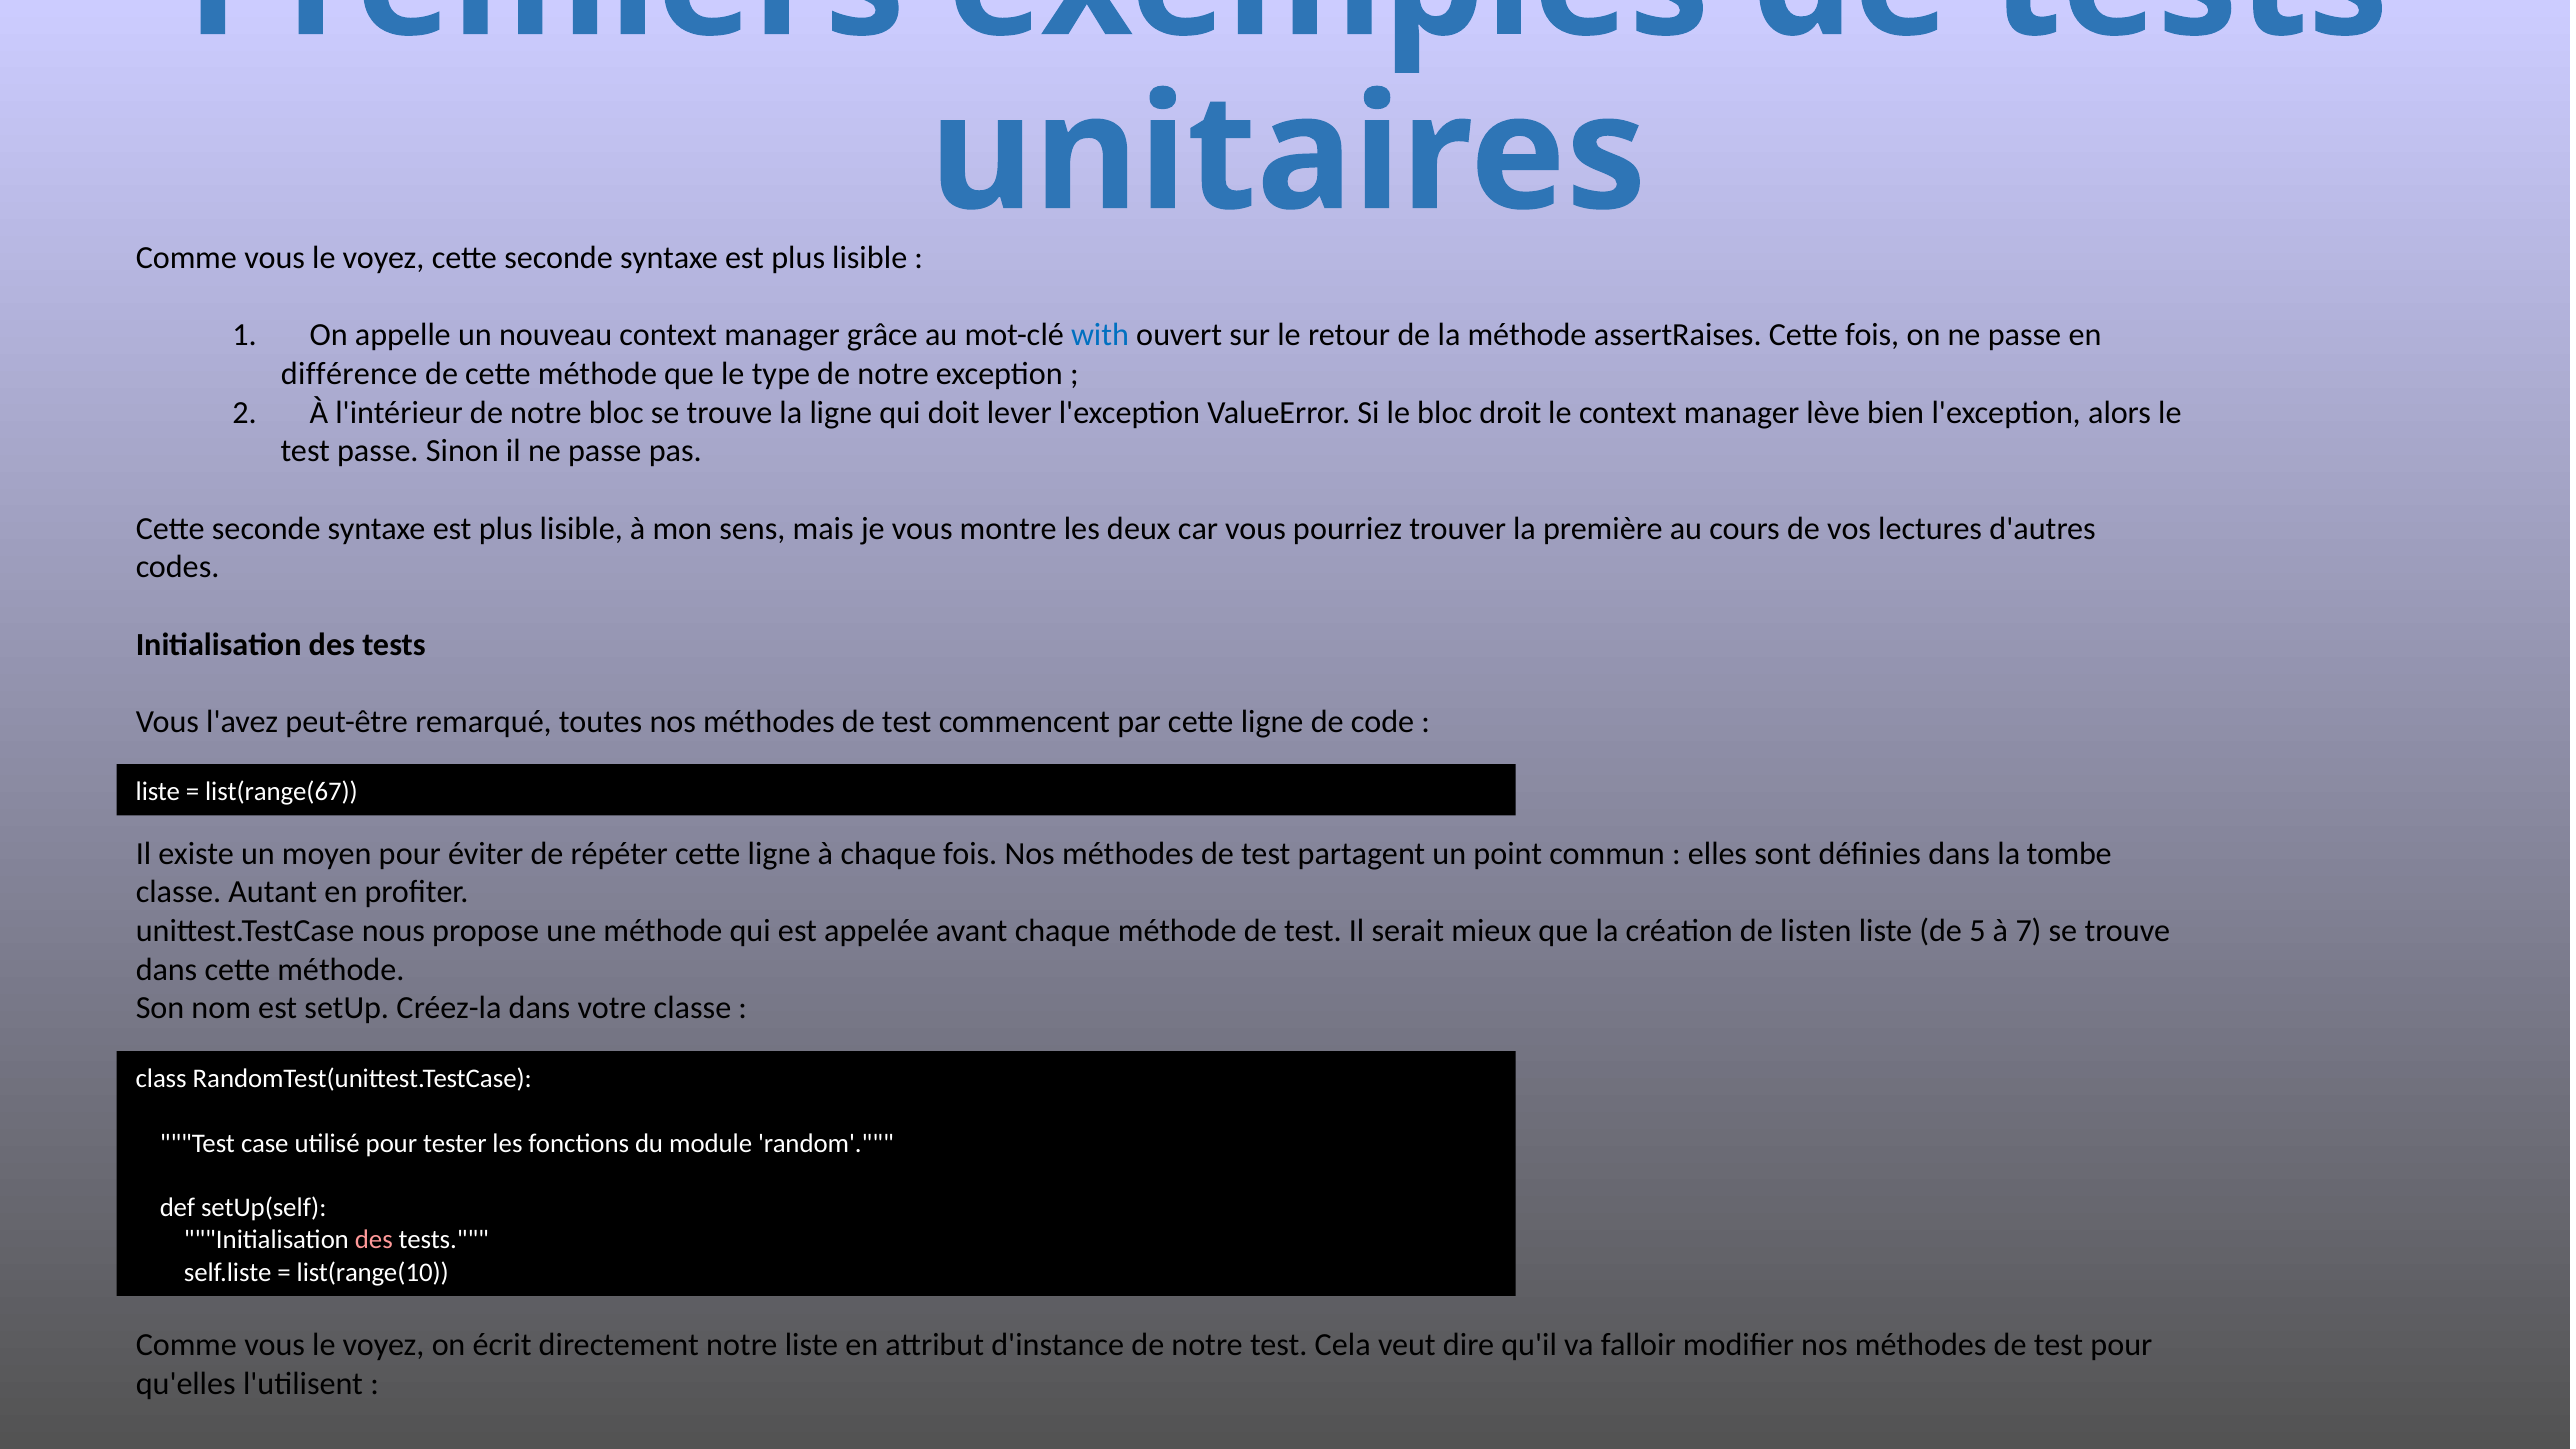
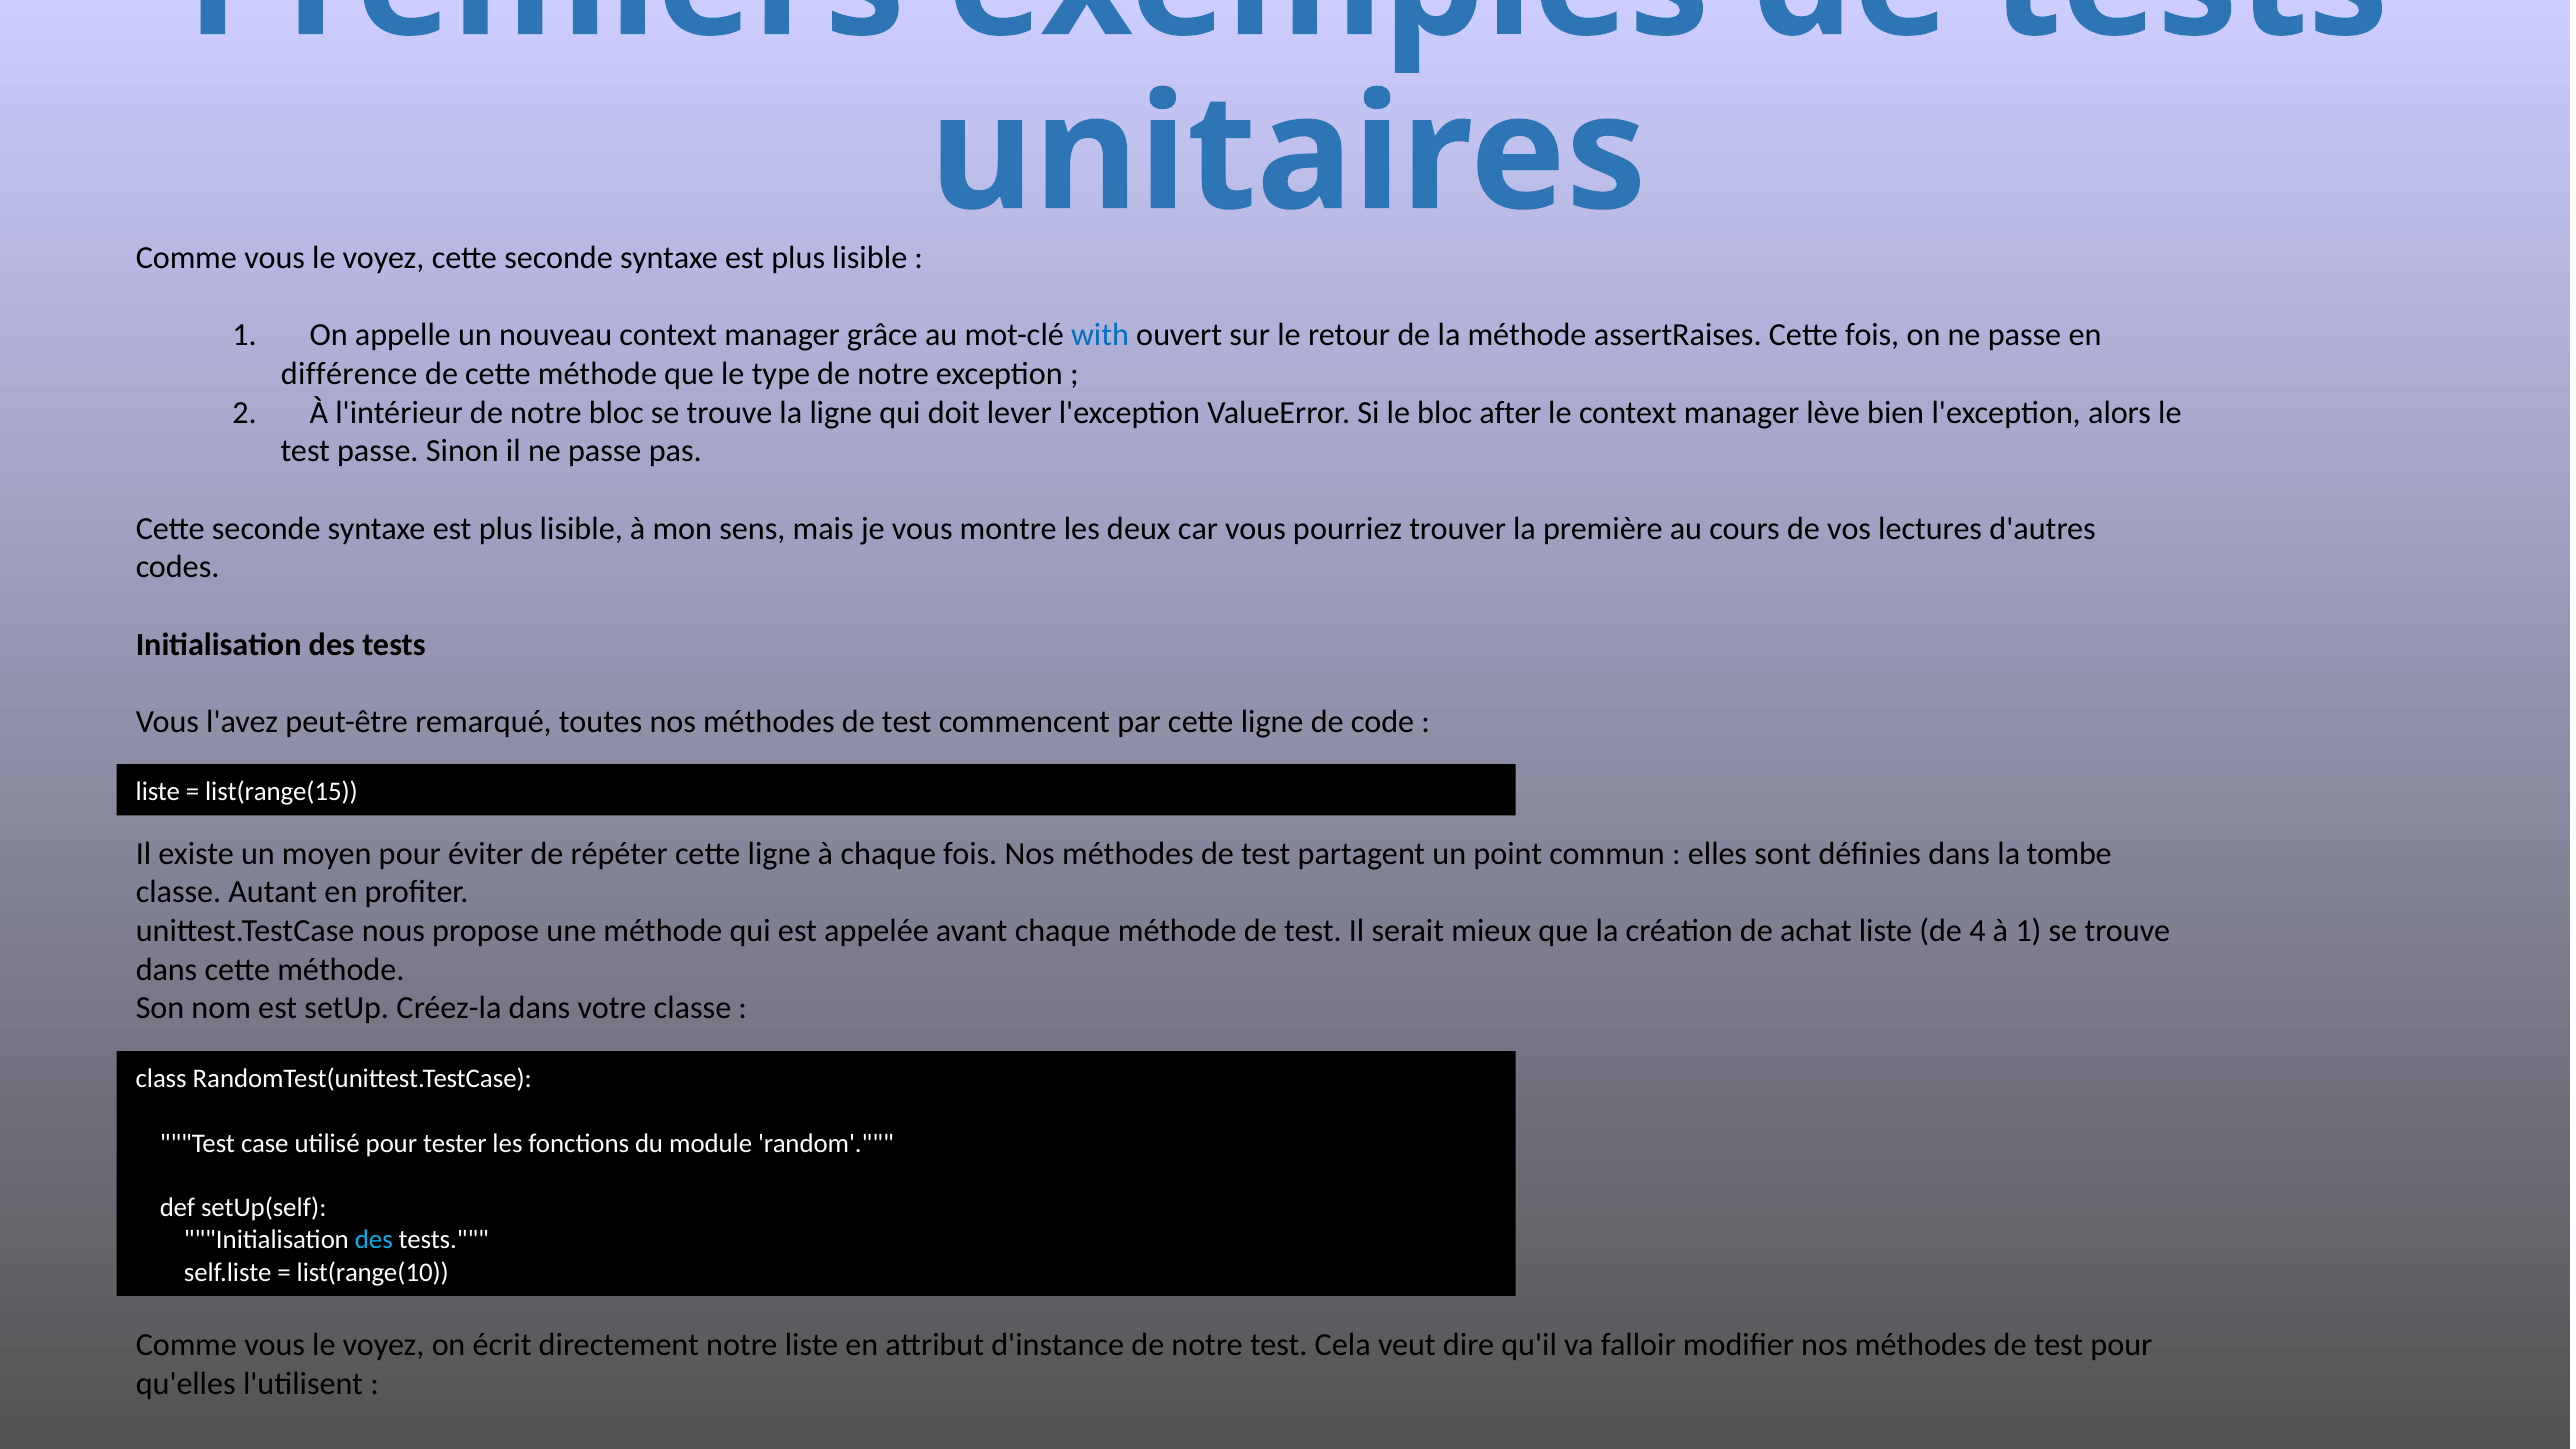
droit: droit -> after (1510, 413)
list(range(67: list(range(67 -> list(range(15 (281, 792)
listen: listen -> achat (1816, 931)
5: 5 -> 4 (1977, 931)
à 7: 7 -> 1 (2029, 931)
des colour: pink -> light blue (374, 1240)
